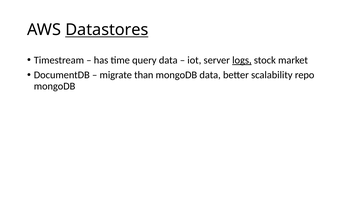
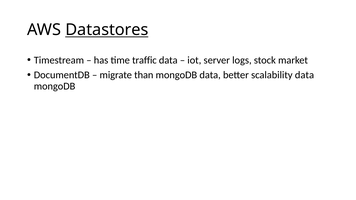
query: query -> traffic (144, 60)
logs underline: present -> none (242, 60)
scalability repo: repo -> data (304, 75)
